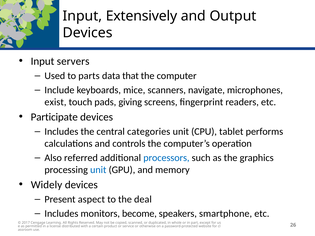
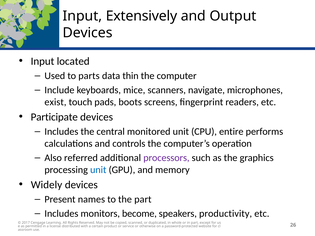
servers: servers -> located (73, 61)
that: that -> thin (130, 76)
giving: giving -> boots (130, 102)
categories: categories -> monitored (149, 132)
tablet: tablet -> entire (231, 132)
processors colour: blue -> purple (166, 158)
aspect: aspect -> names (91, 200)
the deal: deal -> part (143, 200)
smartphone: smartphone -> productivity (226, 214)
